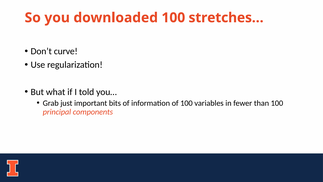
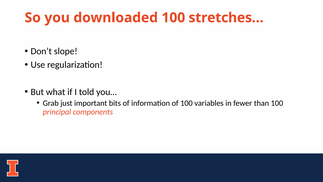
curve: curve -> slope (66, 51)
